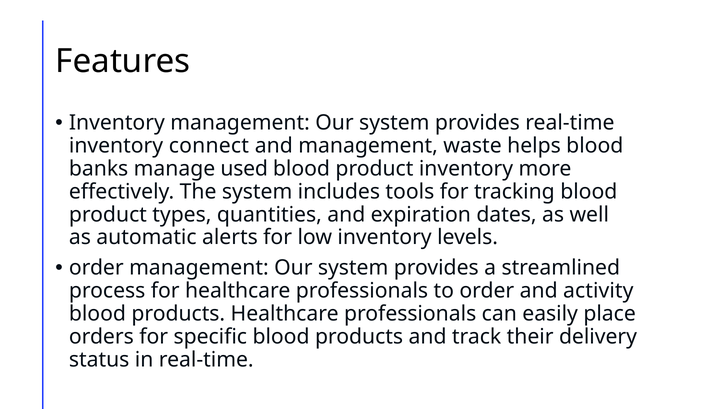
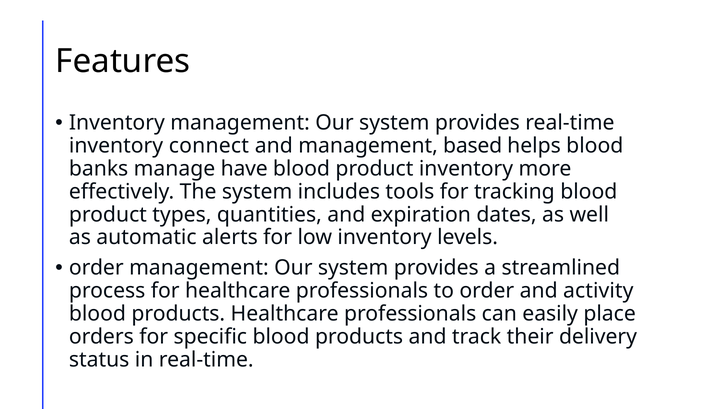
waste: waste -> based (473, 146)
used: used -> have (244, 168)
